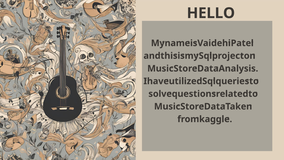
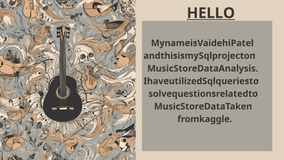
HELLO underline: none -> present (211, 13)
